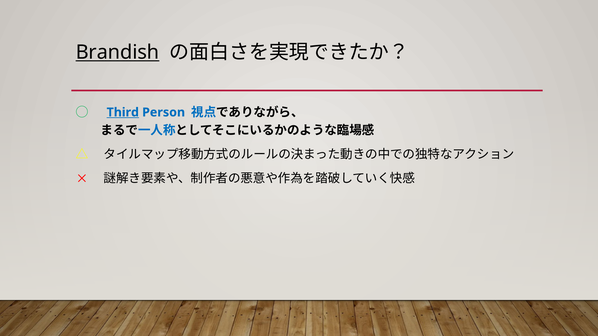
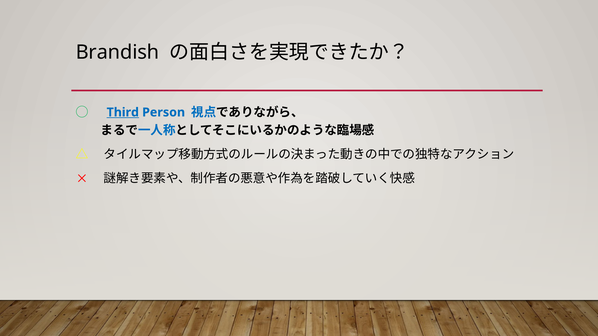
Brandish underline: present -> none (117, 52)
